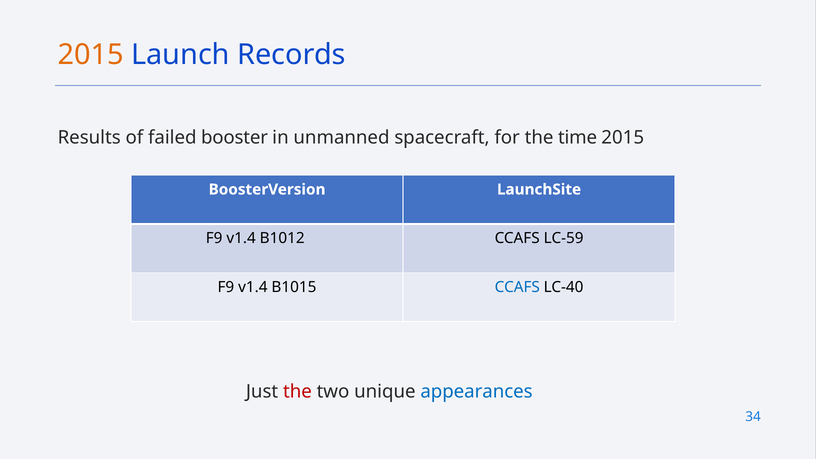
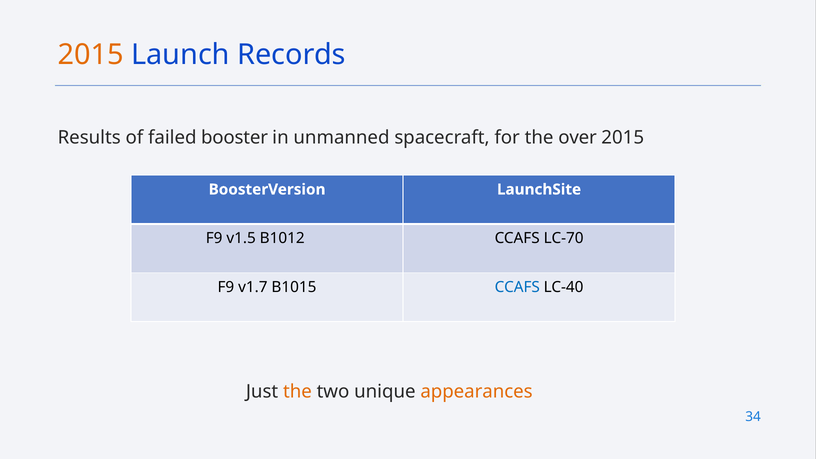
time: time -> over (578, 138)
v1.4: v1.4 -> v1.5 (241, 238)
LC-59: LC-59 -> LC-70 (564, 238)
v1.4: v1.4 -> v1.7 (253, 287)
the colour: red -> orange (297, 391)
appearances colour: blue -> orange (477, 391)
